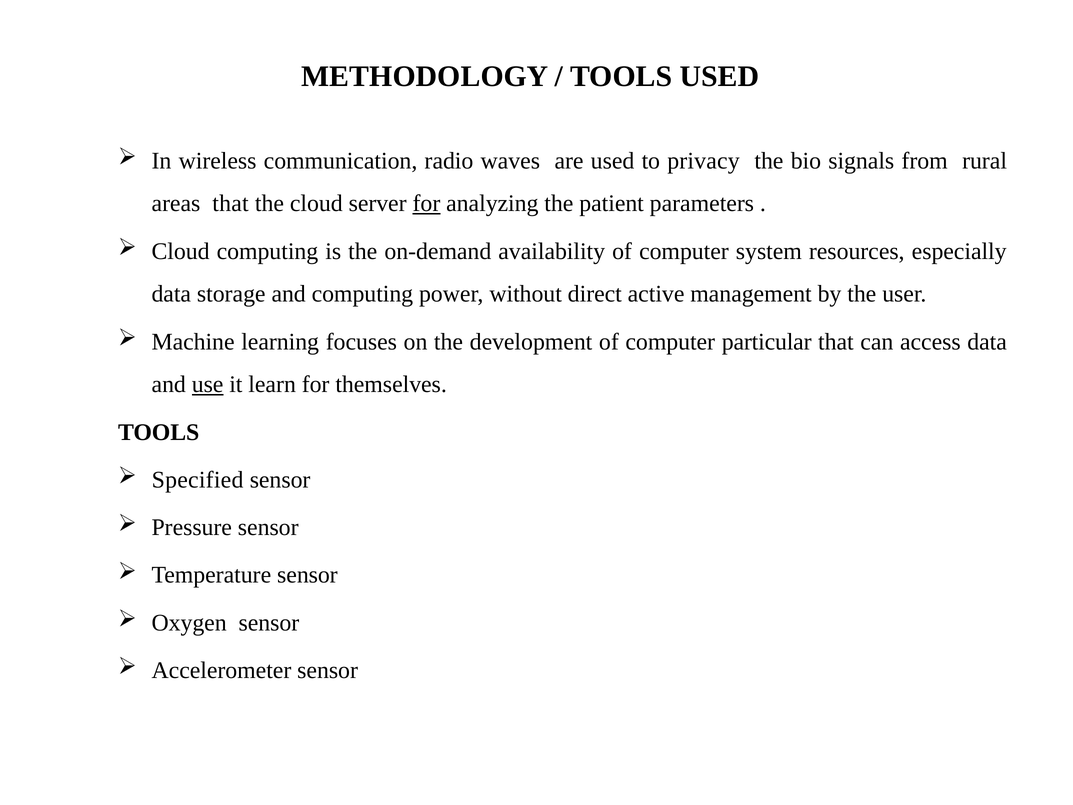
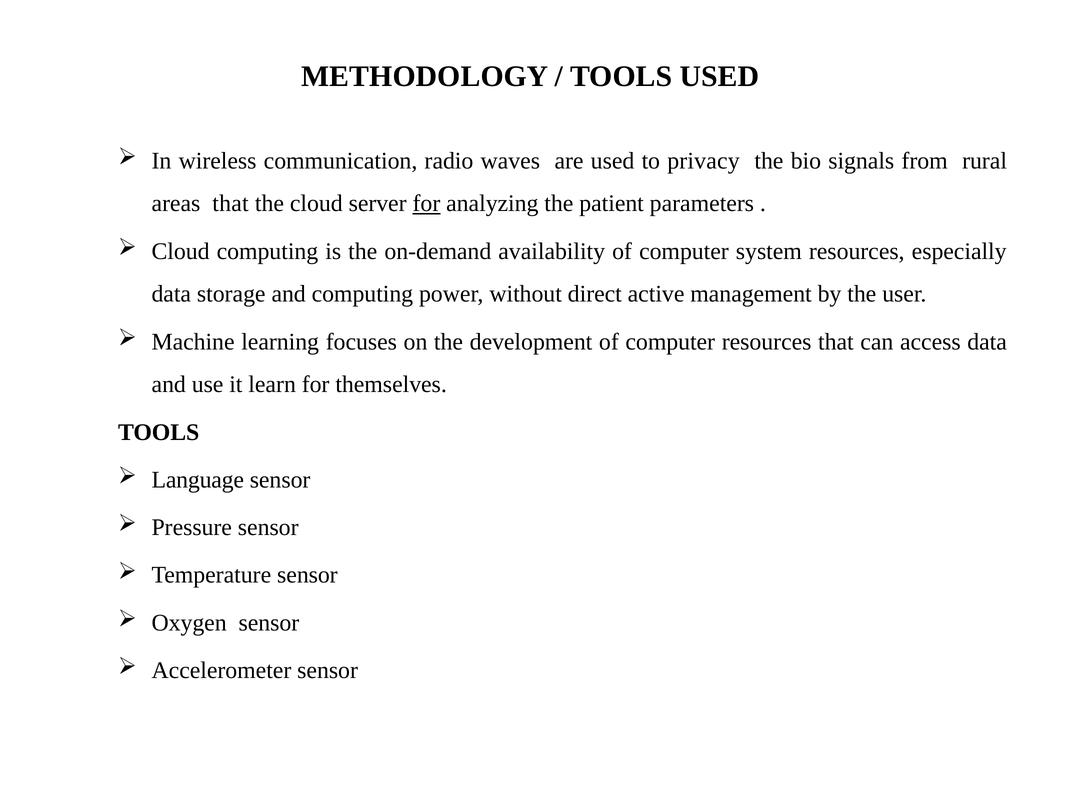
computer particular: particular -> resources (767, 342)
use underline: present -> none (208, 384)
Specified: Specified -> Language (198, 480)
